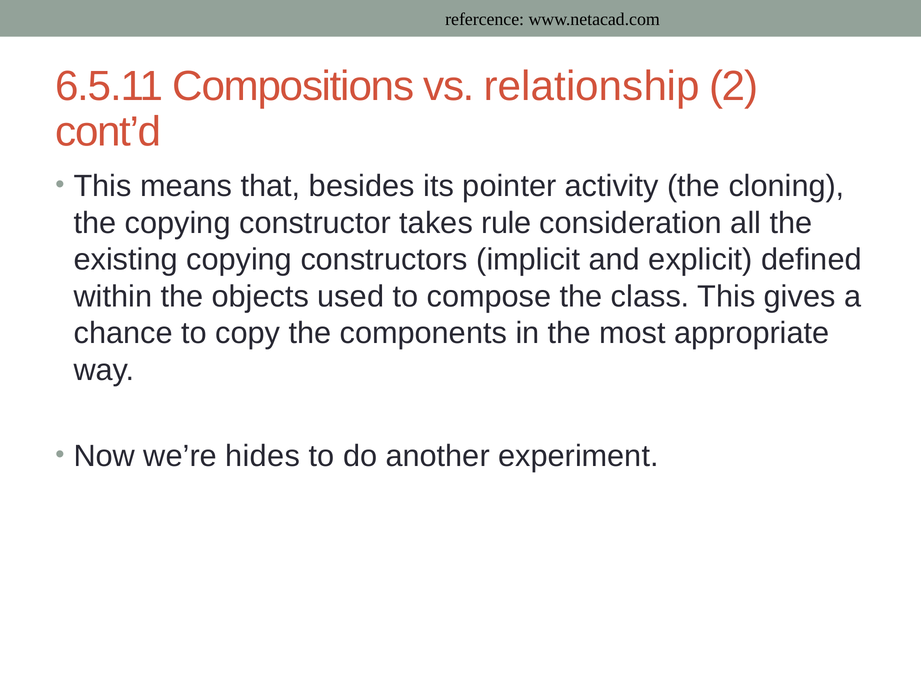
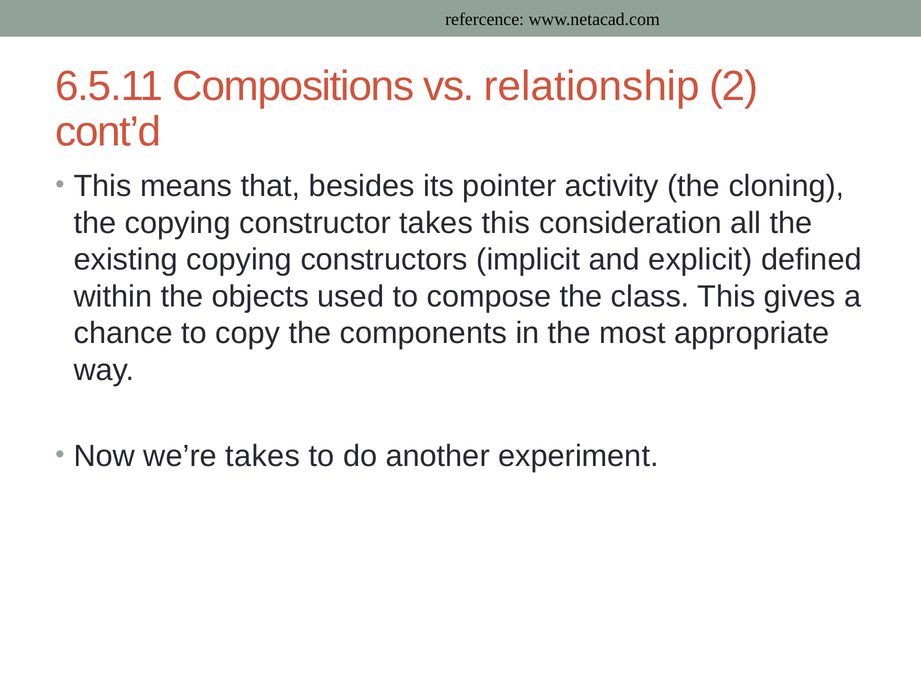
takes rule: rule -> this (506, 223)
we’re hides: hides -> takes (263, 456)
